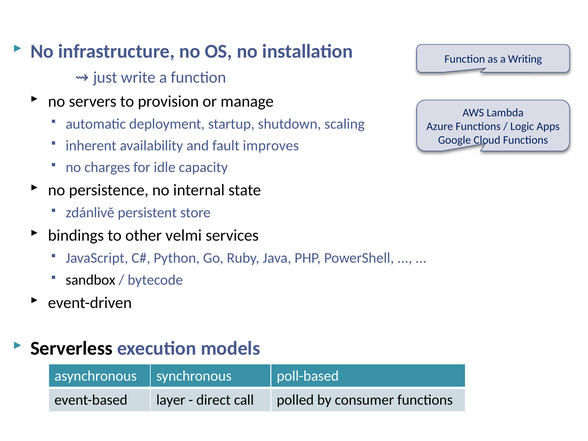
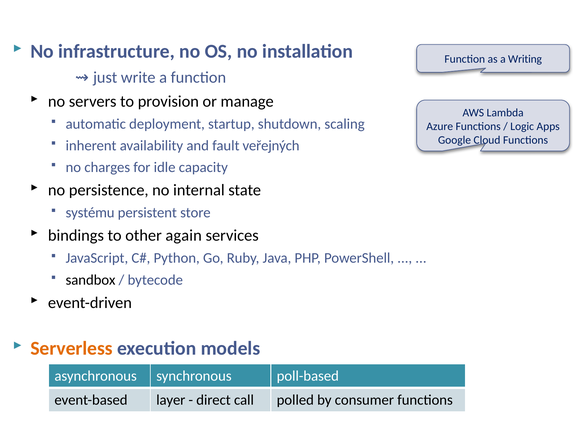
improves: improves -> veřejných (271, 146)
zdánlivě: zdánlivě -> systému (90, 213)
velmi: velmi -> again (184, 236)
Serverless colour: black -> orange (72, 348)
